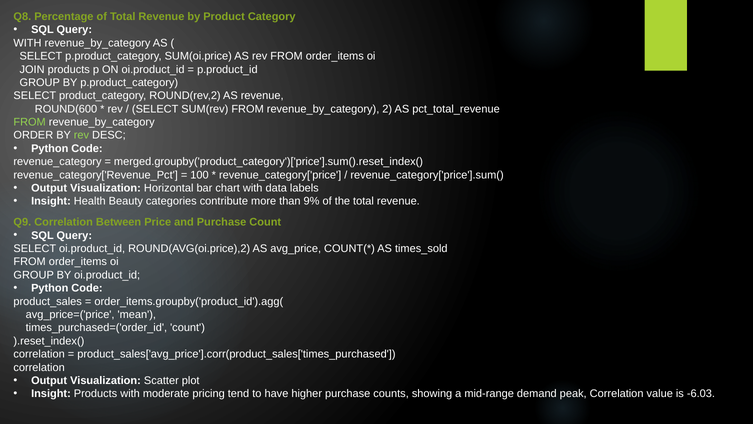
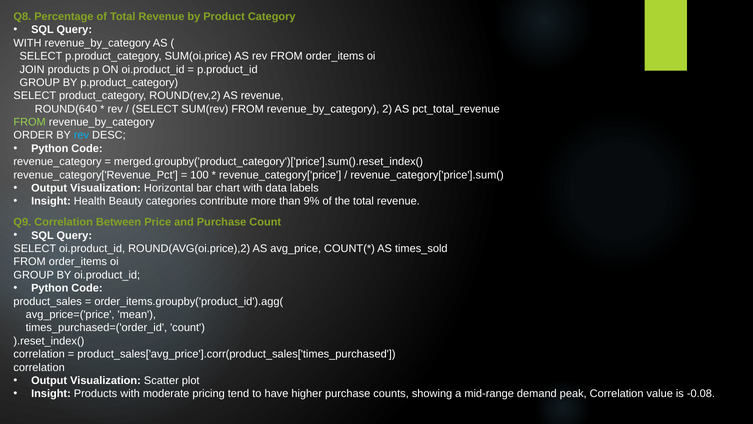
ROUND(600: ROUND(600 -> ROUND(640 (66, 109)
rev colour: light green -> light blue (81, 135)
-6.03: -6.03 -> -0.08 (701, 393)
